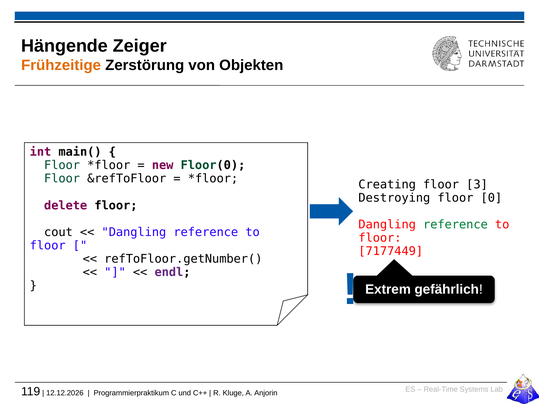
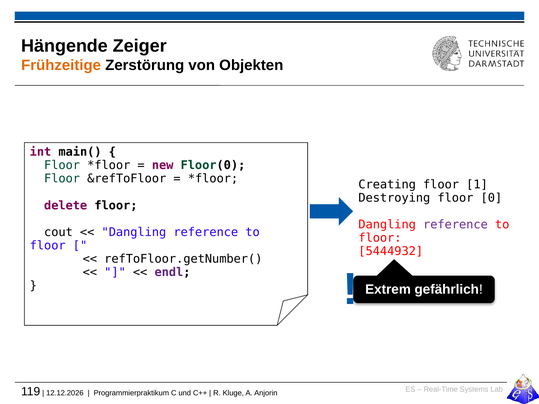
3: 3 -> 1 (477, 185)
reference colour: green -> purple (455, 225)
7177449: 7177449 -> 5444932 (391, 251)
